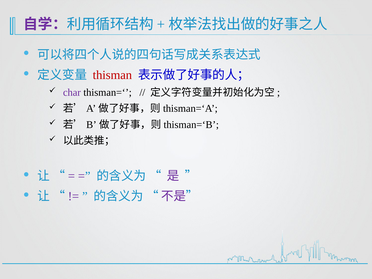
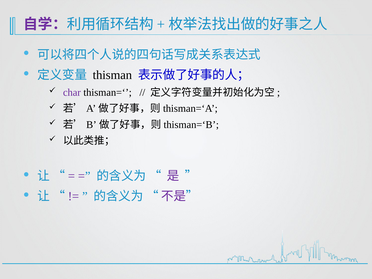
thisman colour: red -> black (112, 75)
